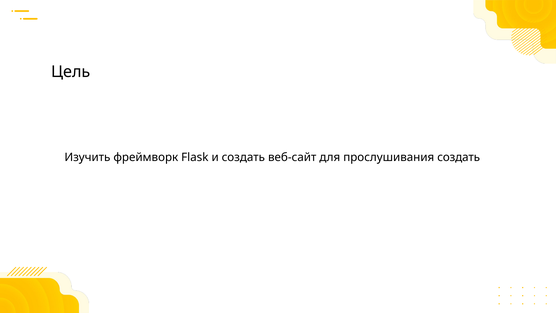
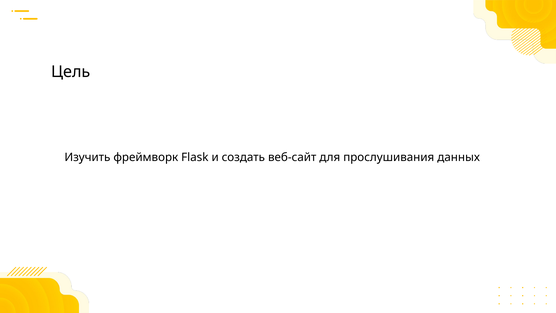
прослушивания создать: создать -> данных (459, 157)
